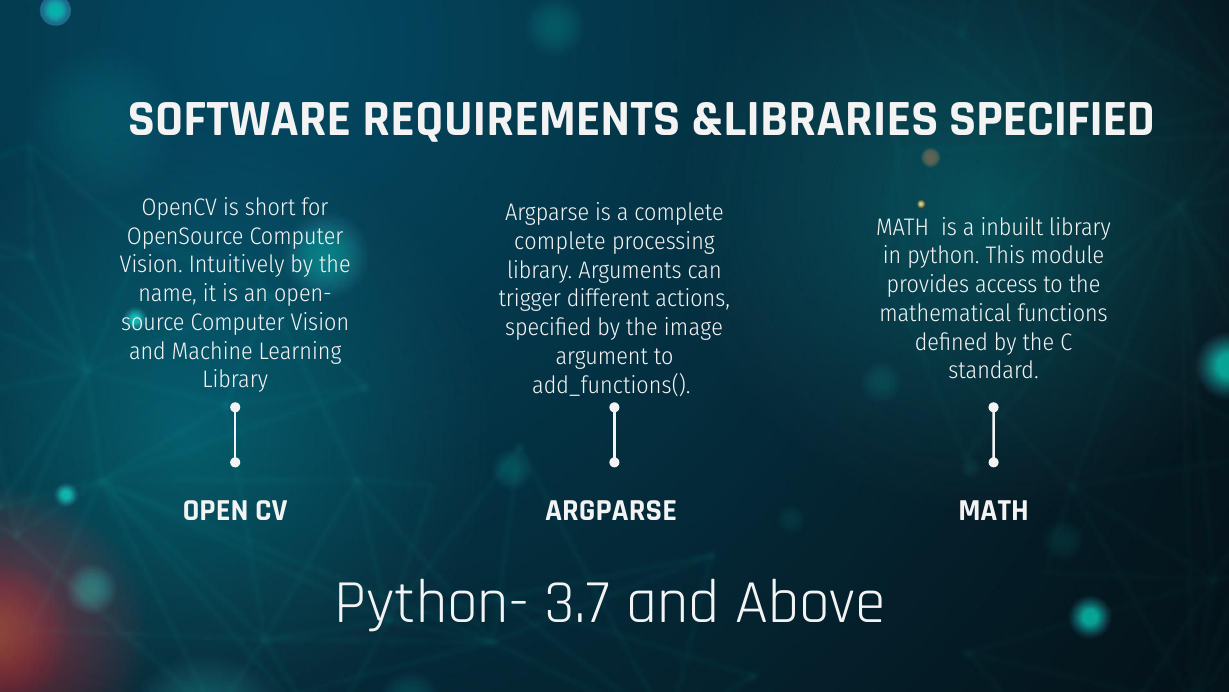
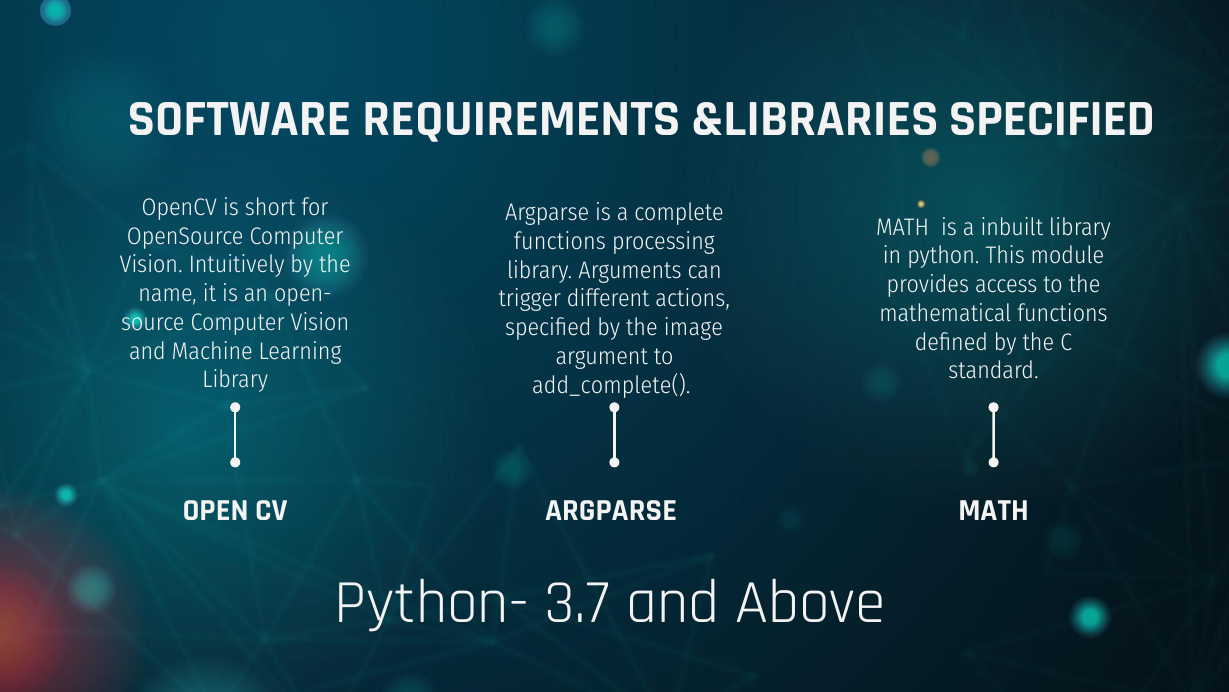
complete: complete -> functions (560, 241)
add_functions(: add_functions( -> add_complete( (611, 385)
